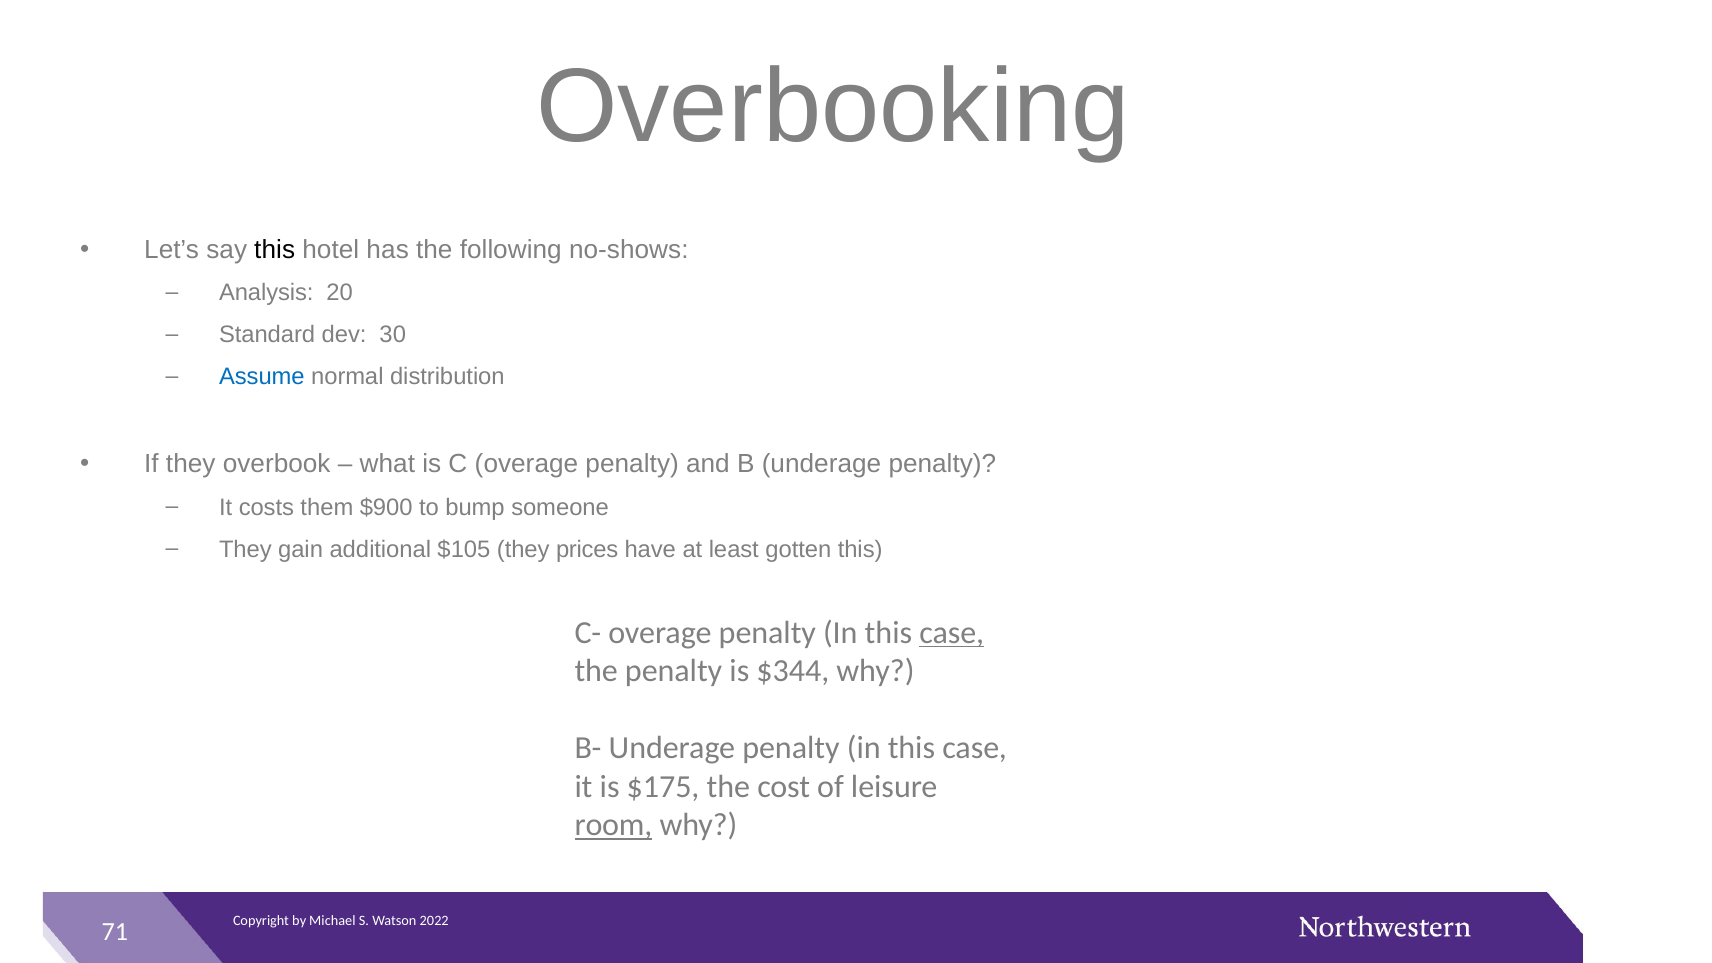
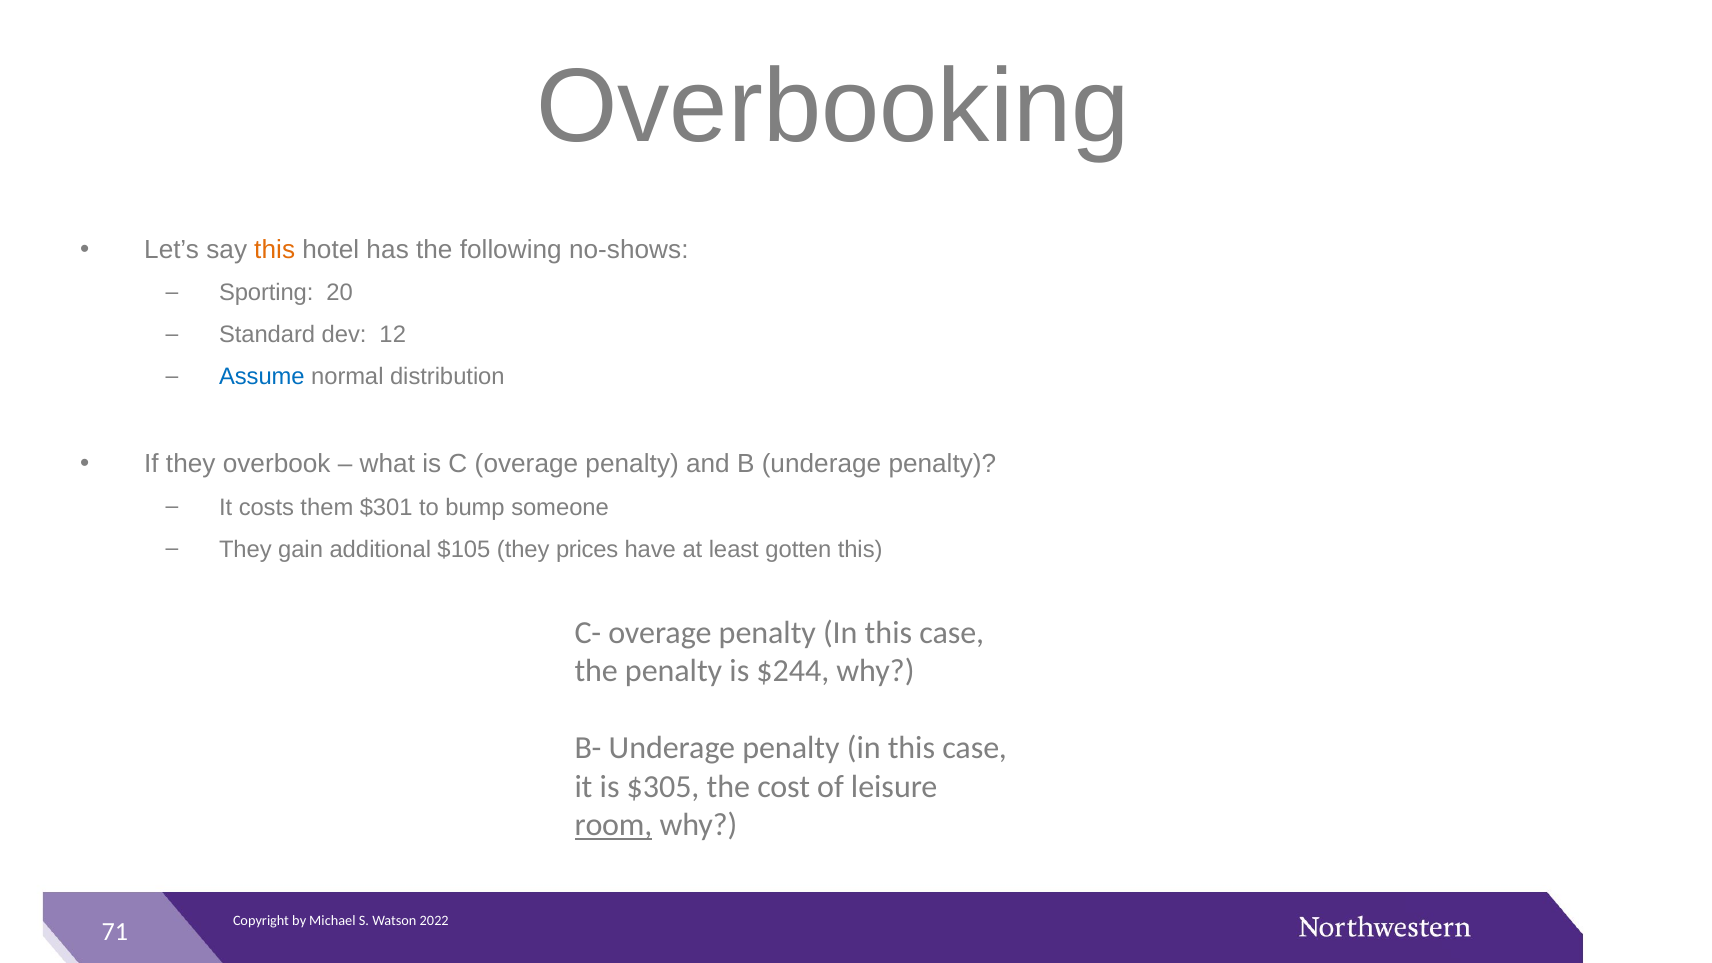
this colour: black -> orange (275, 250)
Analysis: Analysis -> Sporting (266, 293)
30: 30 -> 12 (393, 335)
$900: $900 -> $301 (386, 507)
case underline: present -> none (952, 633)
$344: $344 -> $244 (793, 671)
$175: $175 -> $305 (663, 787)
